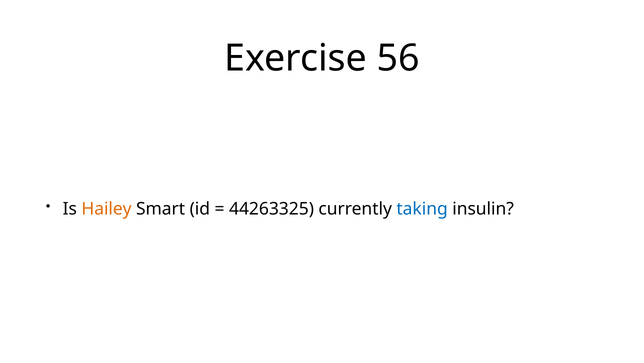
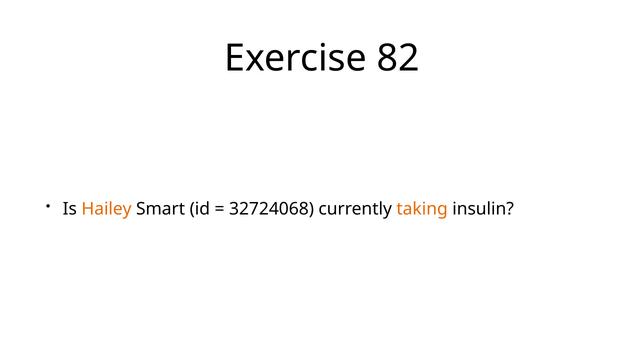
56: 56 -> 82 (398, 58)
44263325: 44263325 -> 32724068 (272, 208)
taking colour: blue -> orange (422, 208)
